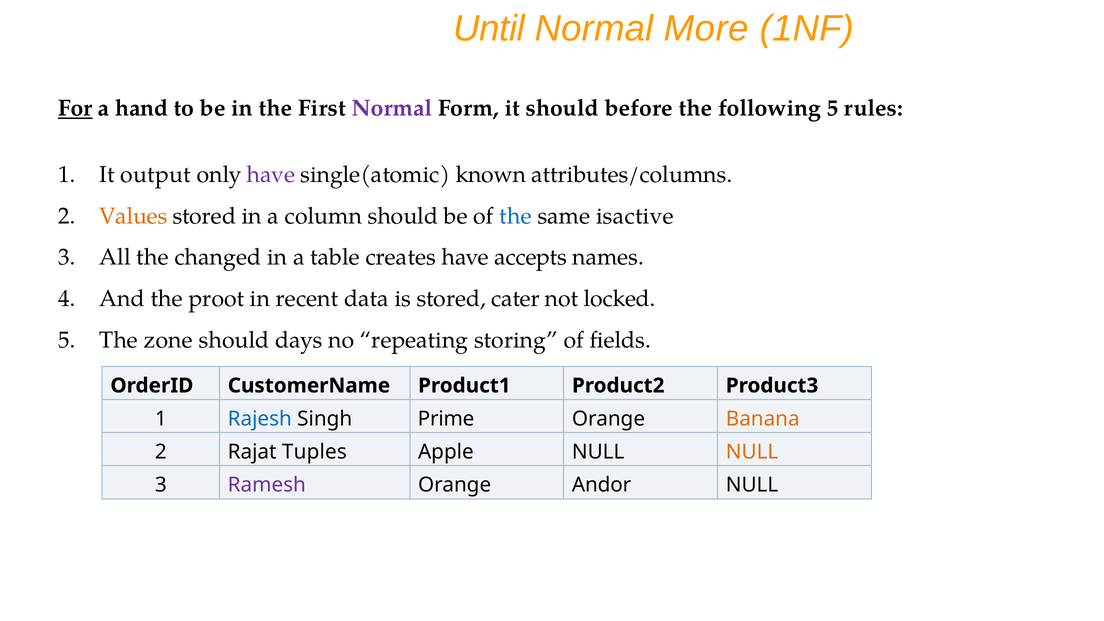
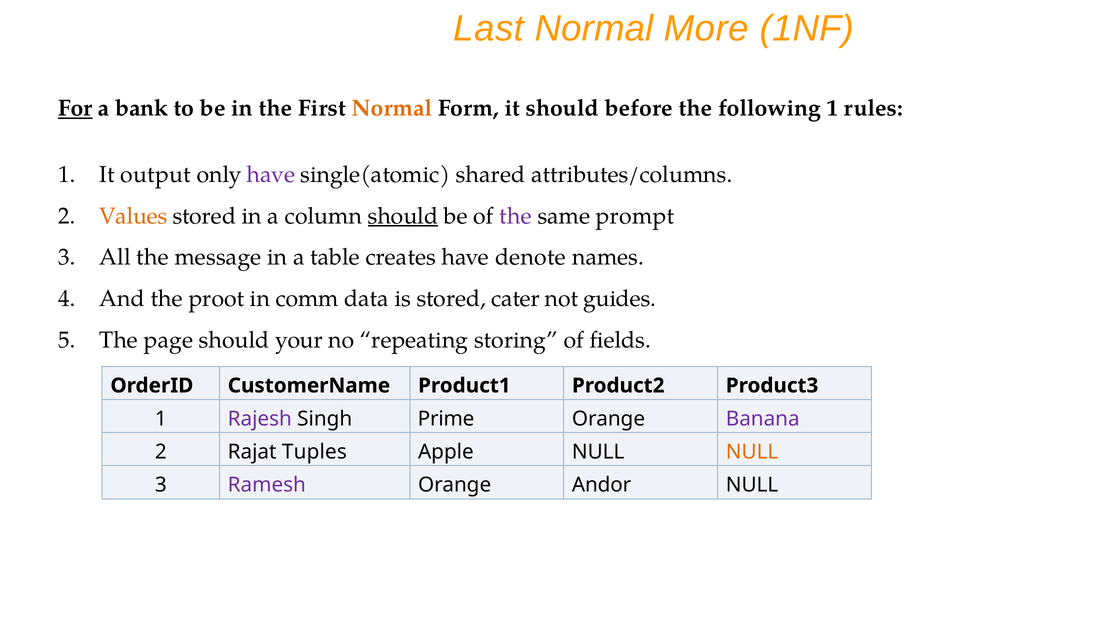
Until: Until -> Last (489, 29)
hand: hand -> bank (142, 108)
Normal colour: purple -> orange (392, 108)
following 5: 5 -> 1 (833, 108)
known: known -> shared (491, 175)
should underline: none -> present (403, 216)
the colour: blue -> purple (516, 216)
isactive: isactive -> prompt (635, 216)
changed: changed -> message (218, 257)
accepts: accepts -> denote (530, 257)
recent: recent -> comm (307, 299)
locked: locked -> guides (620, 299)
zone: zone -> page (168, 340)
days: days -> your (299, 340)
Rajesh colour: blue -> purple (260, 419)
Banana colour: orange -> purple (763, 419)
